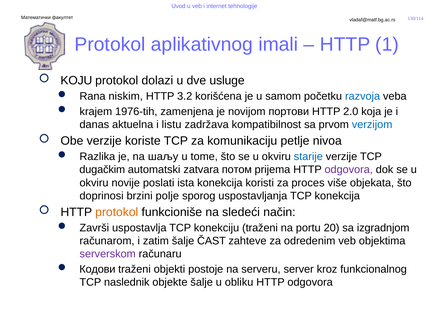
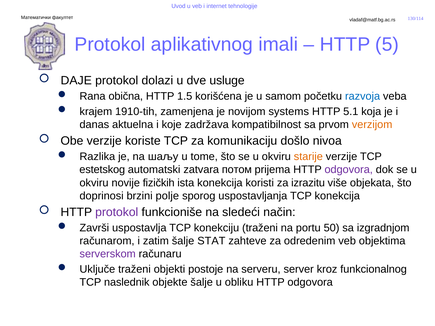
1: 1 -> 5 (387, 44)
KOJU: KOJU -> DAJE (76, 81)
niskim: niskim -> obična (126, 96)
3.2: 3.2 -> 1.5 (185, 96)
1976-tih: 1976-tih -> 1910-tih (136, 112)
портови: портови -> systems (289, 112)
2.0: 2.0 -> 5.1 (351, 112)
listu: listu -> koje (172, 125)
verzijom colour: blue -> orange (372, 125)
petlje: petlje -> došlo (295, 141)
starije colour: blue -> orange (308, 157)
dugačkim: dugačkim -> estetskog (102, 170)
poslati: poslati -> fizičkih (159, 183)
proces: proces -> izrazitu (308, 183)
protokol colour: orange -> purple (117, 212)
20: 20 -> 50 (332, 228)
ČAST: ČAST -> STAT (211, 241)
Кодови: Кодови -> Uključe (97, 269)
